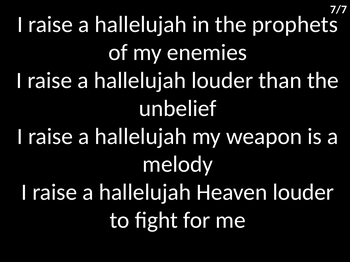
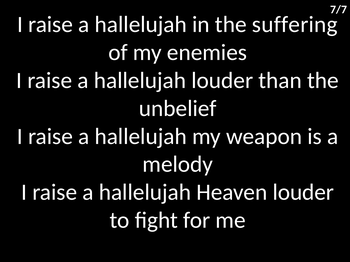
prophets: prophets -> suffering (295, 25)
